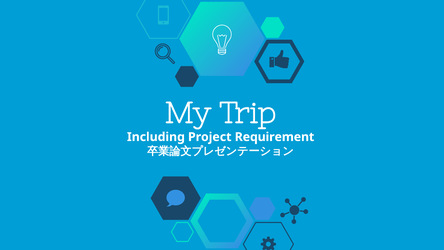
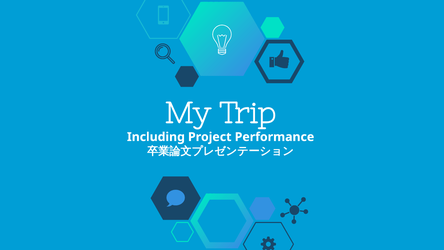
Requirement: Requirement -> Performance (274, 137)
